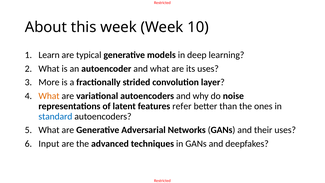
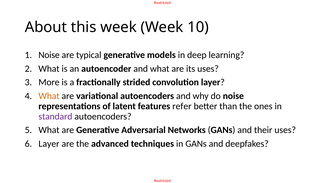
Learn: Learn -> Noise (49, 55)
standard colour: blue -> purple (55, 116)
Input: Input -> Layer (49, 144)
